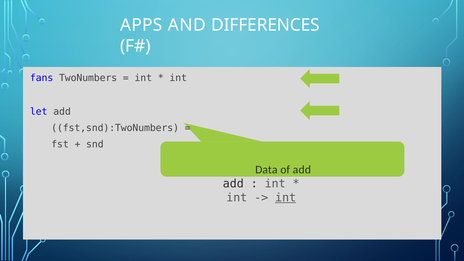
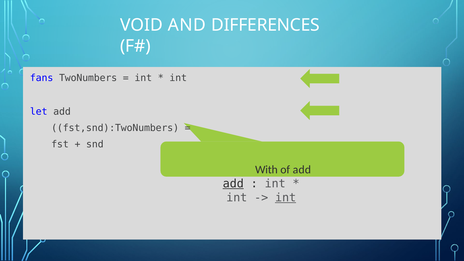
APPS: APPS -> VOID (141, 25)
Data: Data -> With (266, 170)
add underline: none -> present (233, 184)
